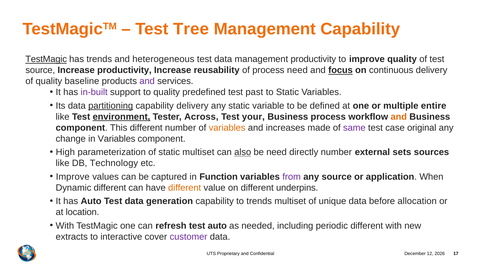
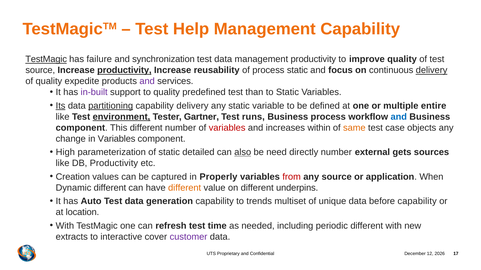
Tree: Tree -> Help (191, 29)
has trends: trends -> failure (99, 59)
heterogeneous: heterogeneous -> synchronization (163, 59)
productivity underline: none -> present (124, 70)
process need: need -> static (297, 70)
focus underline: present -> none (341, 70)
delivery underline: none -> present (432, 70)
baseline: baseline -> expedite (82, 81)
past: past -> than (254, 92)
Its underline: none -> present (61, 106)
Across: Across -> Gartner (201, 117)
your: your -> runs (253, 117)
and colour: orange -> blue (399, 117)
variables colour: orange -> red (227, 128)
made: made -> within (319, 128)
same colour: purple -> orange (354, 128)
original: original -> objects (422, 128)
static multiset: multiset -> detailed (198, 153)
sets: sets -> gets (402, 153)
DB Technology: Technology -> Productivity (114, 164)
Improve: Improve -> Creation (73, 177)
Function: Function -> Properly (218, 177)
from colour: purple -> red (292, 177)
before allocation: allocation -> capability (417, 202)
test auto: auto -> time (217, 226)
